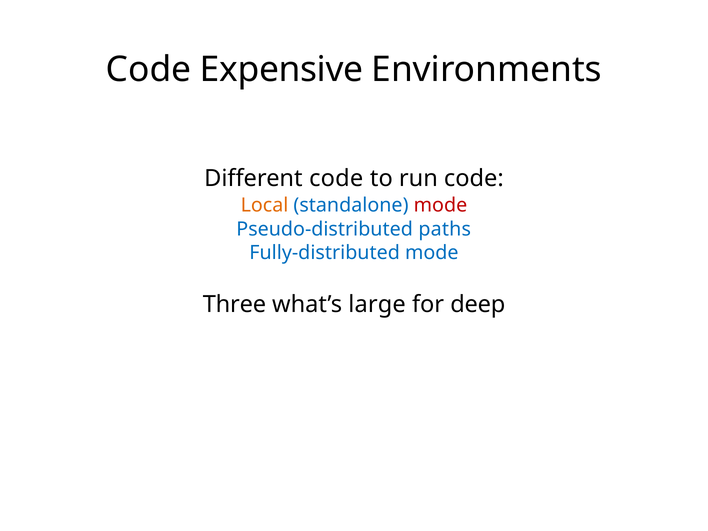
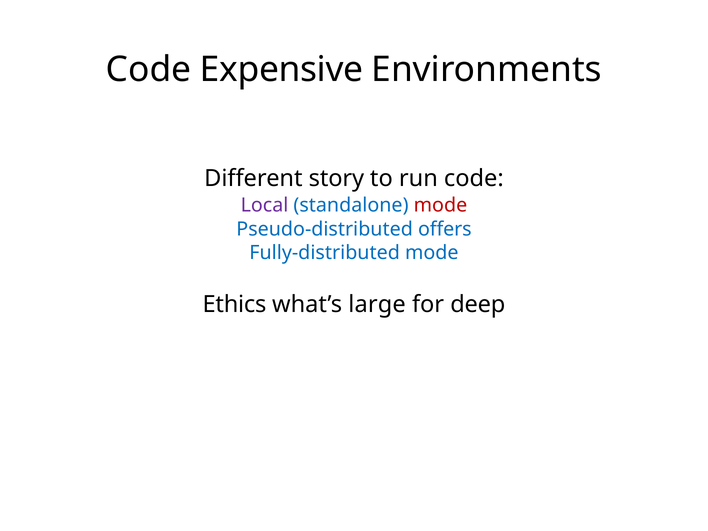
Different code: code -> story (336, 179)
Local colour: orange -> purple (265, 205)
paths: paths -> offers (445, 229)
Three: Three -> Ethics (234, 305)
